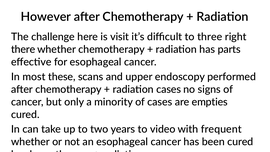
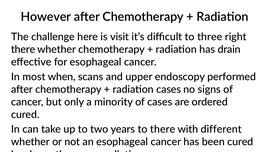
parts: parts -> drain (229, 49)
these: these -> when (62, 77)
empties: empties -> ordered (210, 102)
to video: video -> there (163, 129)
frequent: frequent -> different (221, 129)
